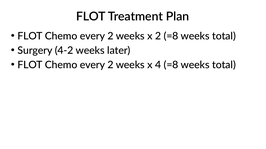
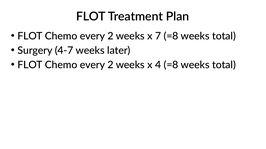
x 2: 2 -> 7 (158, 36)
4-2: 4-2 -> 4-7 (64, 51)
